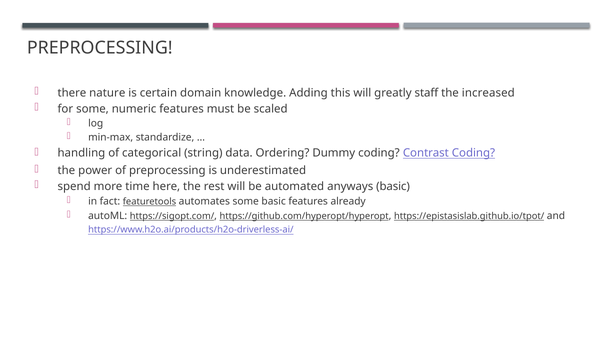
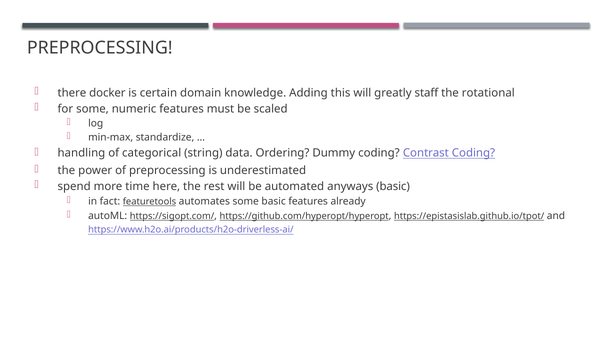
nature: nature -> docker (107, 93)
increased: increased -> rotational (488, 93)
